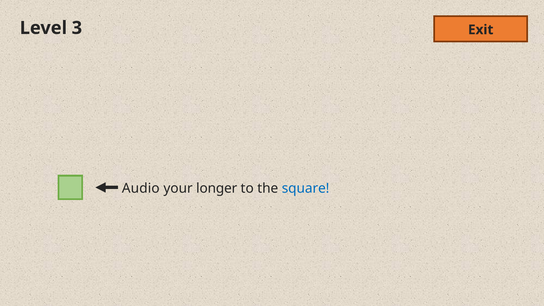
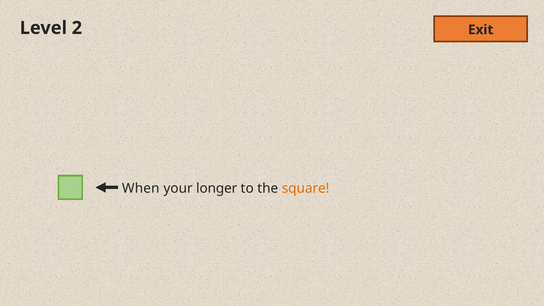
3: 3 -> 2 (77, 28)
Audio: Audio -> When (141, 188)
square colour: blue -> orange (306, 188)
